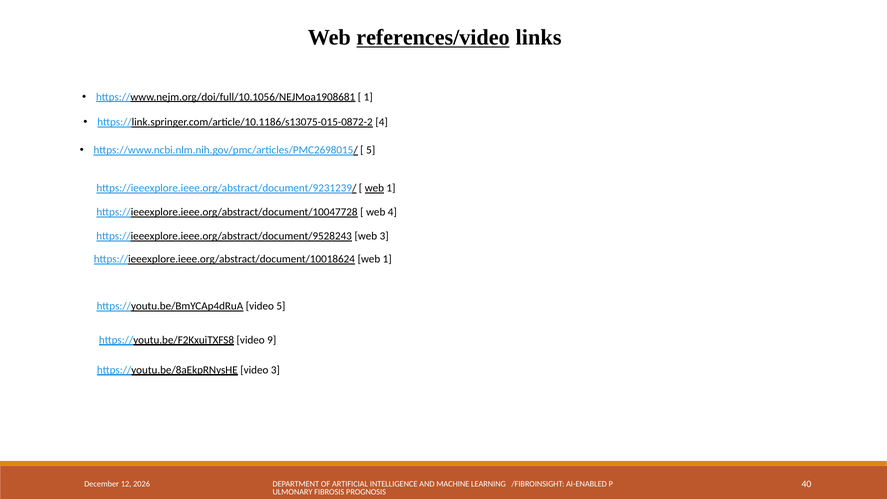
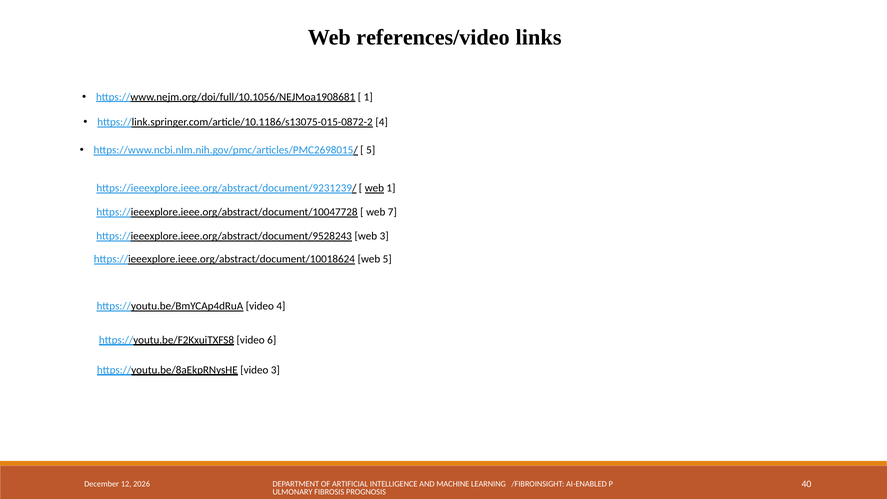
references/video underline: present -> none (433, 37)
web 4: 4 -> 7 (392, 212)
https://ieeexplore.ieee.org/abstract/document/10018624 web 1: 1 -> 5 (387, 259)
video 5: 5 -> 4 (281, 306)
9: 9 -> 6 (272, 340)
